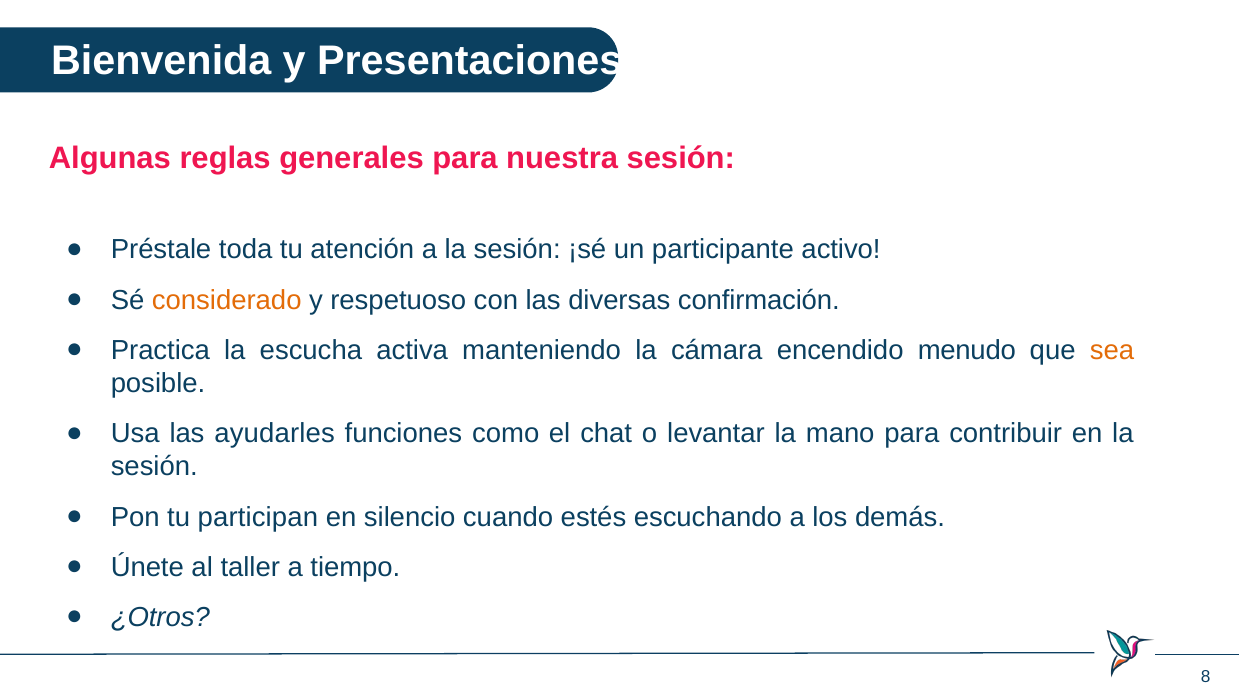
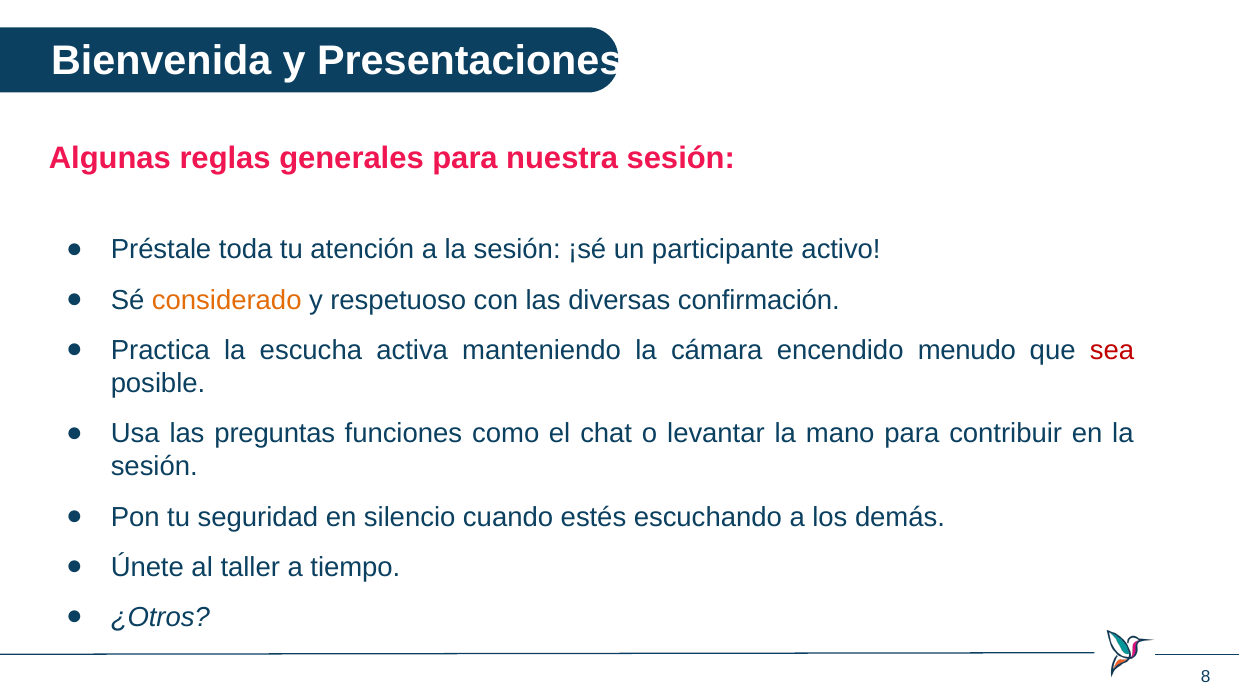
sea colour: orange -> red (1112, 350)
ayudarles: ayudarles -> preguntas (275, 434)
participan: participan -> seguridad (258, 517)
